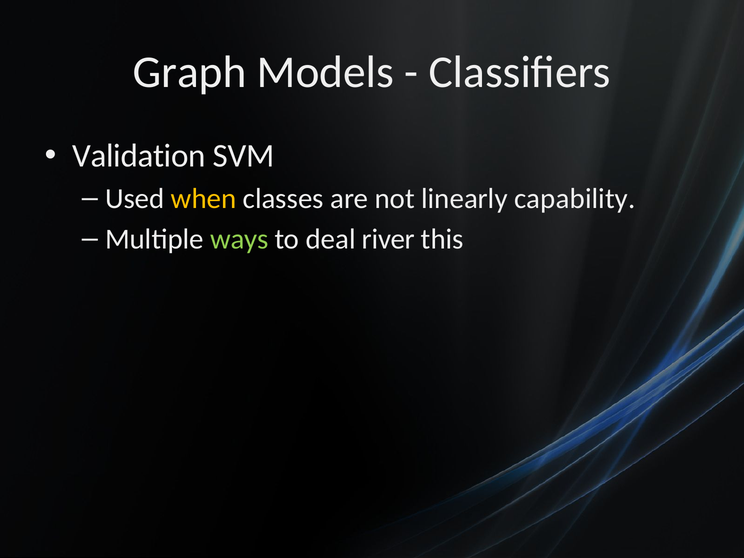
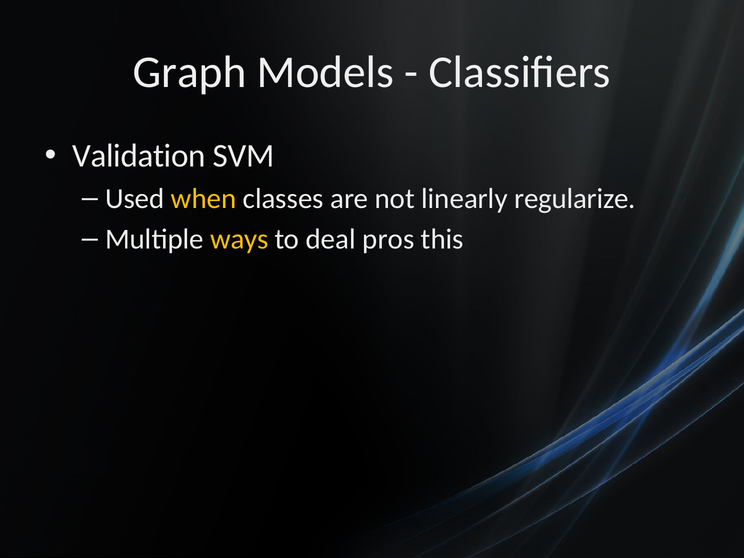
capability: capability -> regularize (575, 199)
ways colour: light green -> yellow (239, 239)
river: river -> pros (388, 239)
